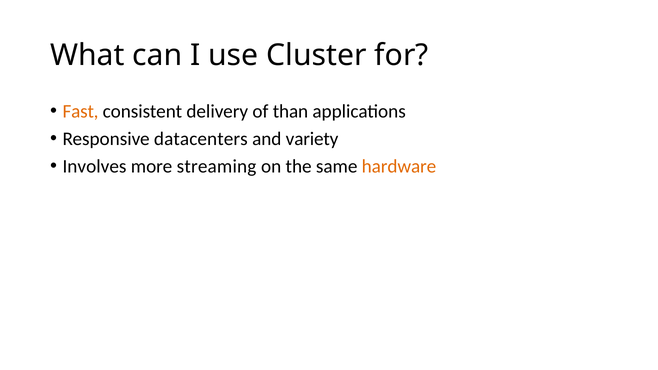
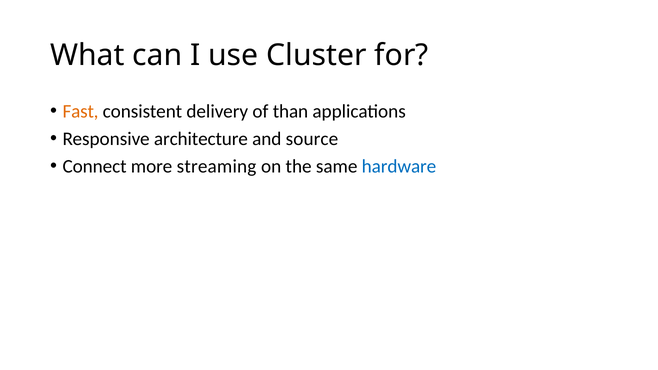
datacenters: datacenters -> architecture (201, 139)
variety: variety -> source (312, 139)
Involves: Involves -> Connect (95, 166)
hardware colour: orange -> blue (399, 166)
